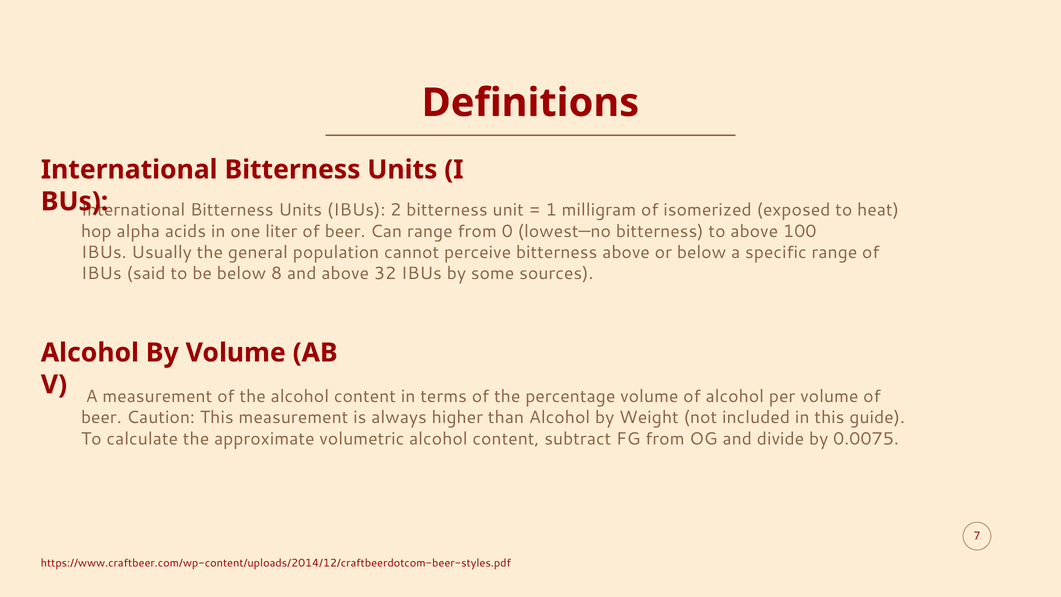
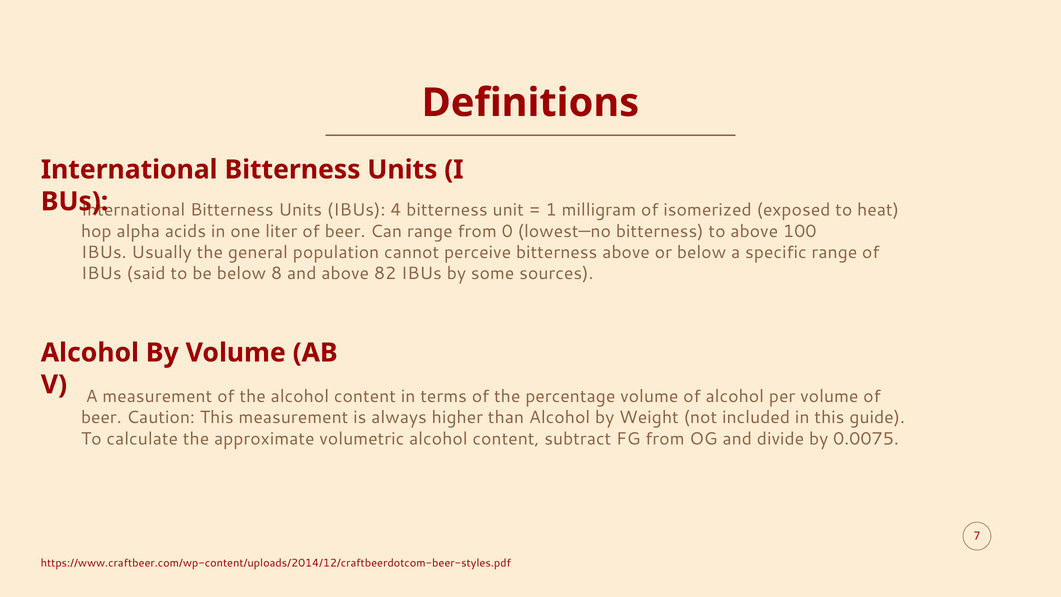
2: 2 -> 4 (396, 210)
32: 32 -> 82 (385, 274)
